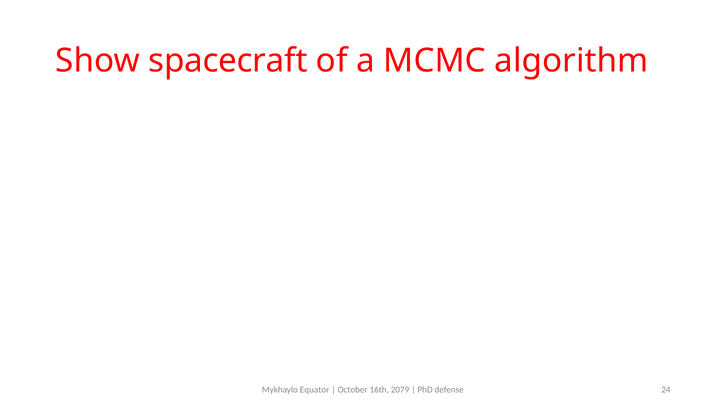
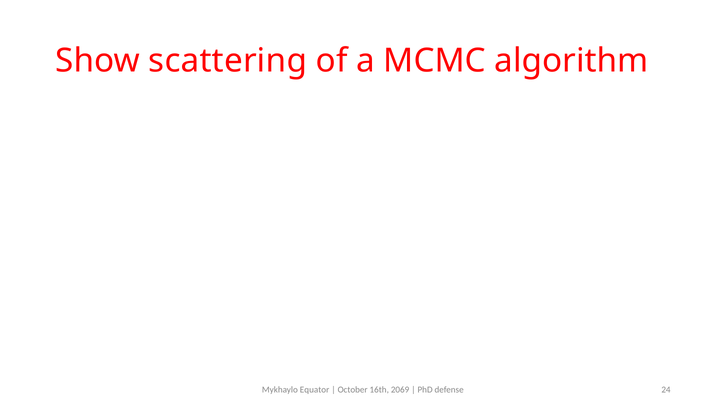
spacecraft: spacecraft -> scattering (228, 61)
2079: 2079 -> 2069 (400, 390)
